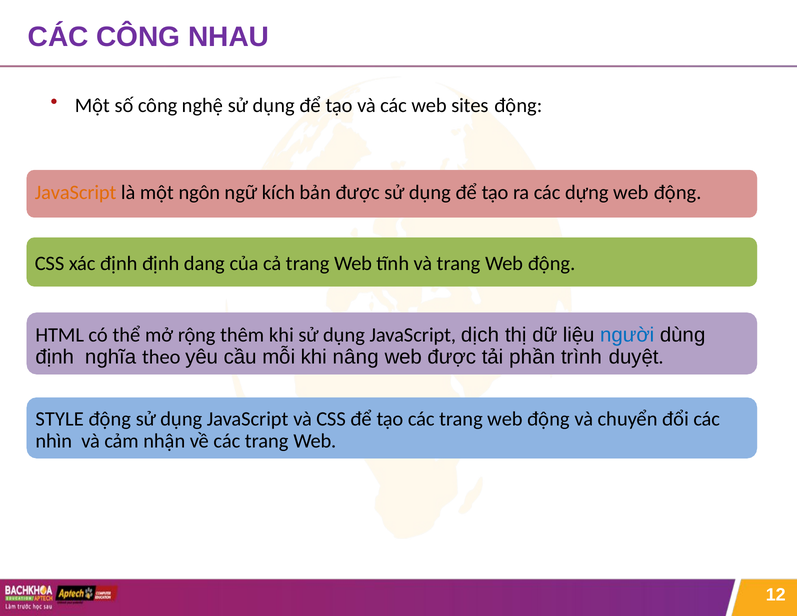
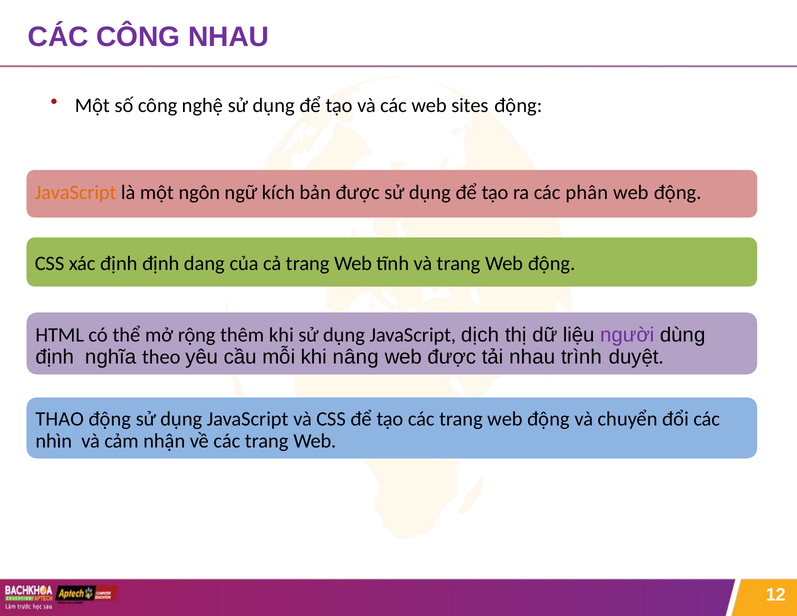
dựng: dựng -> phân (587, 193)
người colour: blue -> purple (627, 335)
tải phần: phần -> nhau (532, 357)
STYLE: STYLE -> THAO (60, 419)
